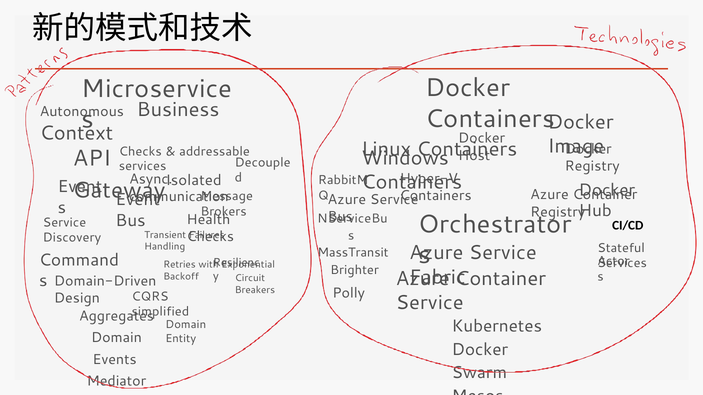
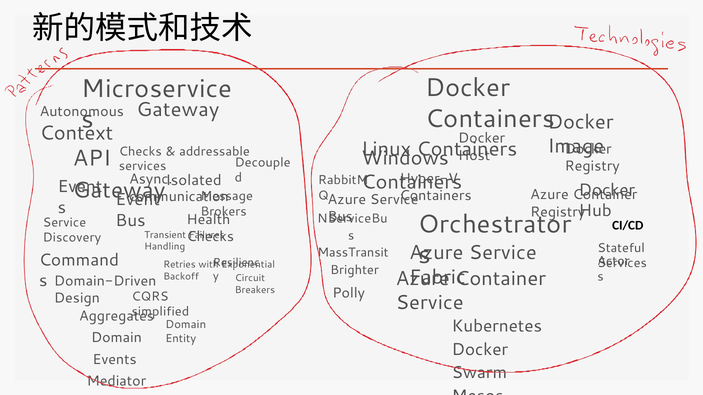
Business: Business -> Gateway (178, 110)
